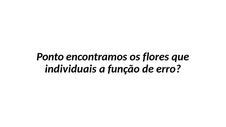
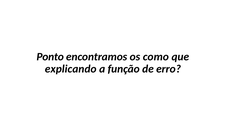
flores: flores -> como (156, 57)
individuais: individuais -> explicando (71, 69)
